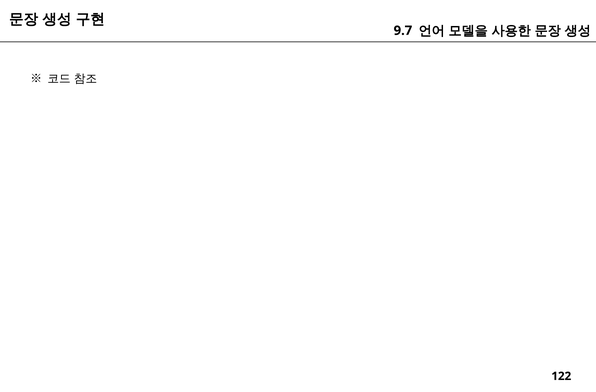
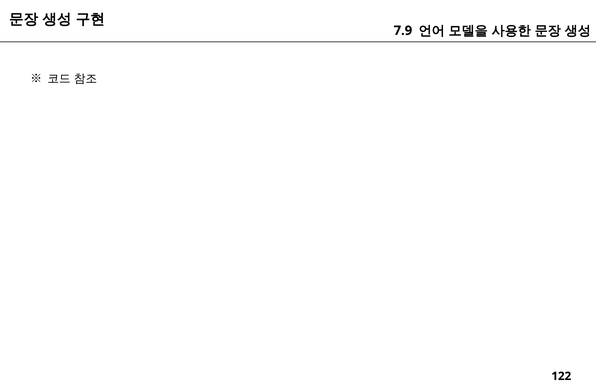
9.7: 9.7 -> 7.9 (403, 31)
